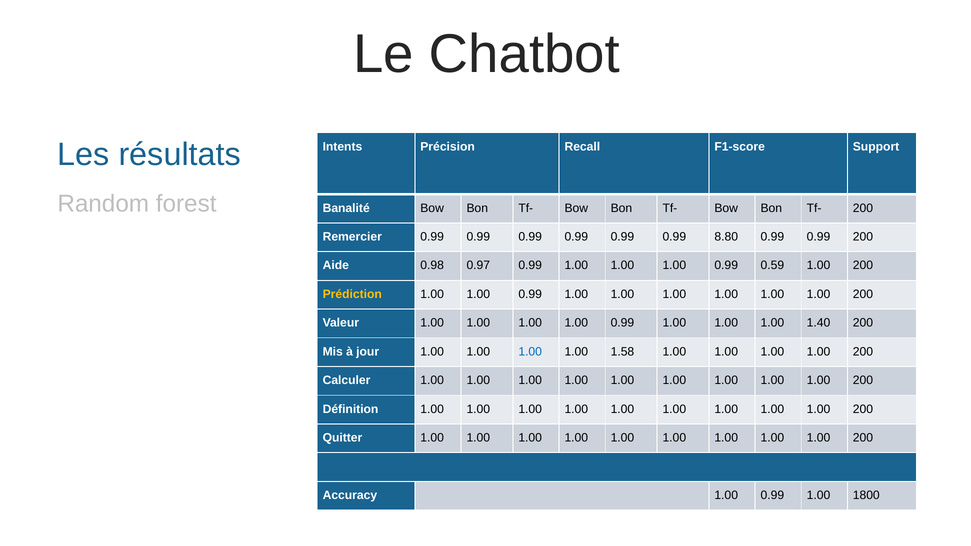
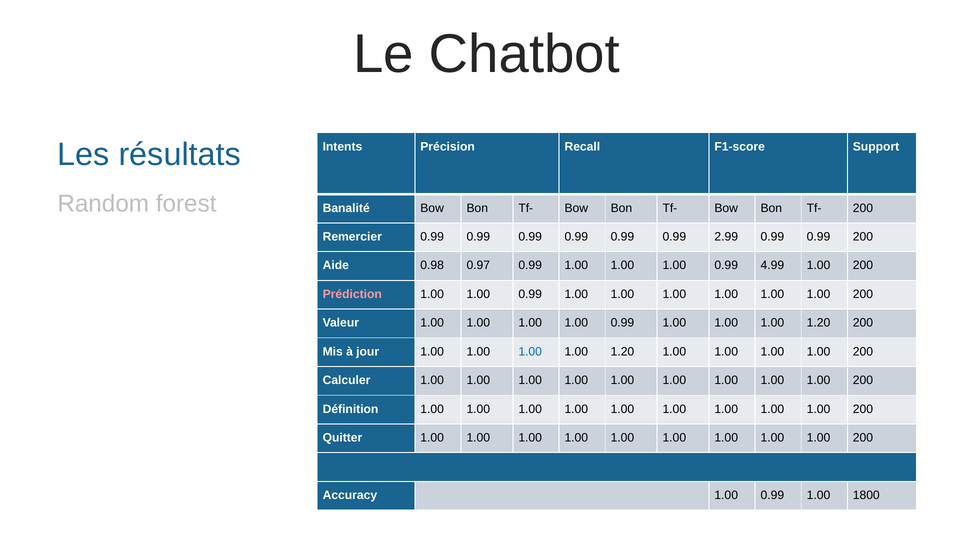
8.80: 8.80 -> 2.99 (726, 237)
0.59: 0.59 -> 4.99 (772, 266)
Prédiction colour: yellow -> pink (352, 294)
1.40: 1.40 -> 1.20 (819, 323)
1.58: 1.58 -> 1.20 (622, 352)
